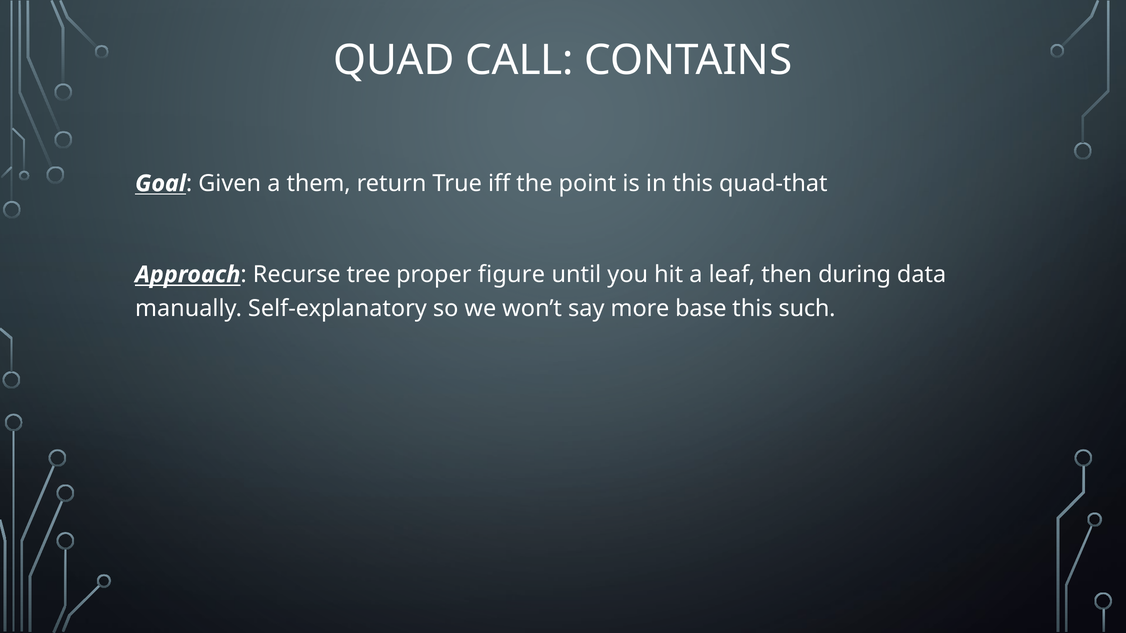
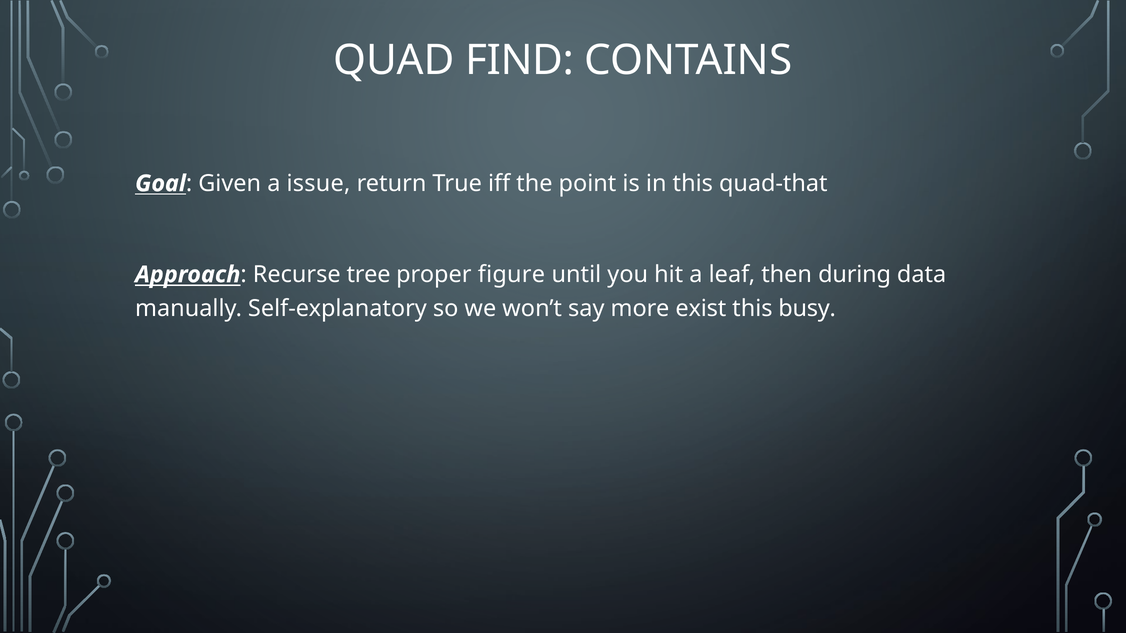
CALL: CALL -> FIND (520, 61)
them: them -> issue (318, 184)
base: base -> exist (701, 309)
such: such -> busy (807, 309)
